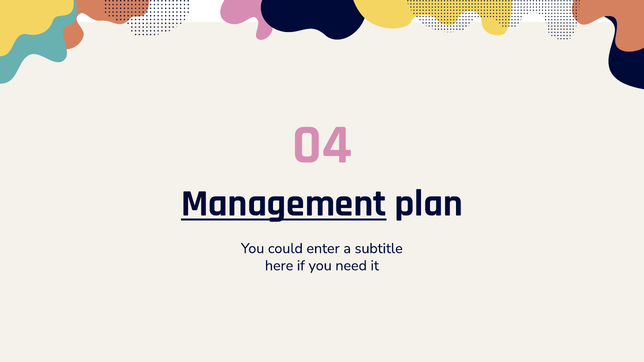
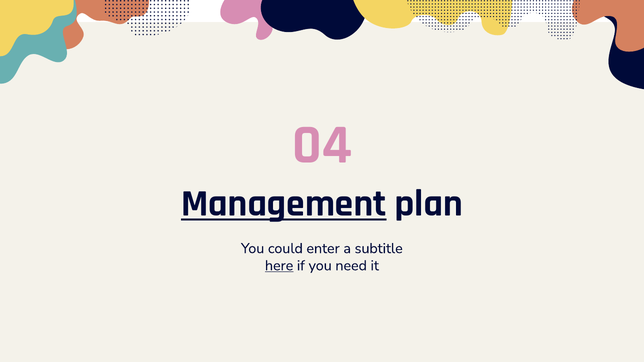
here underline: none -> present (279, 266)
